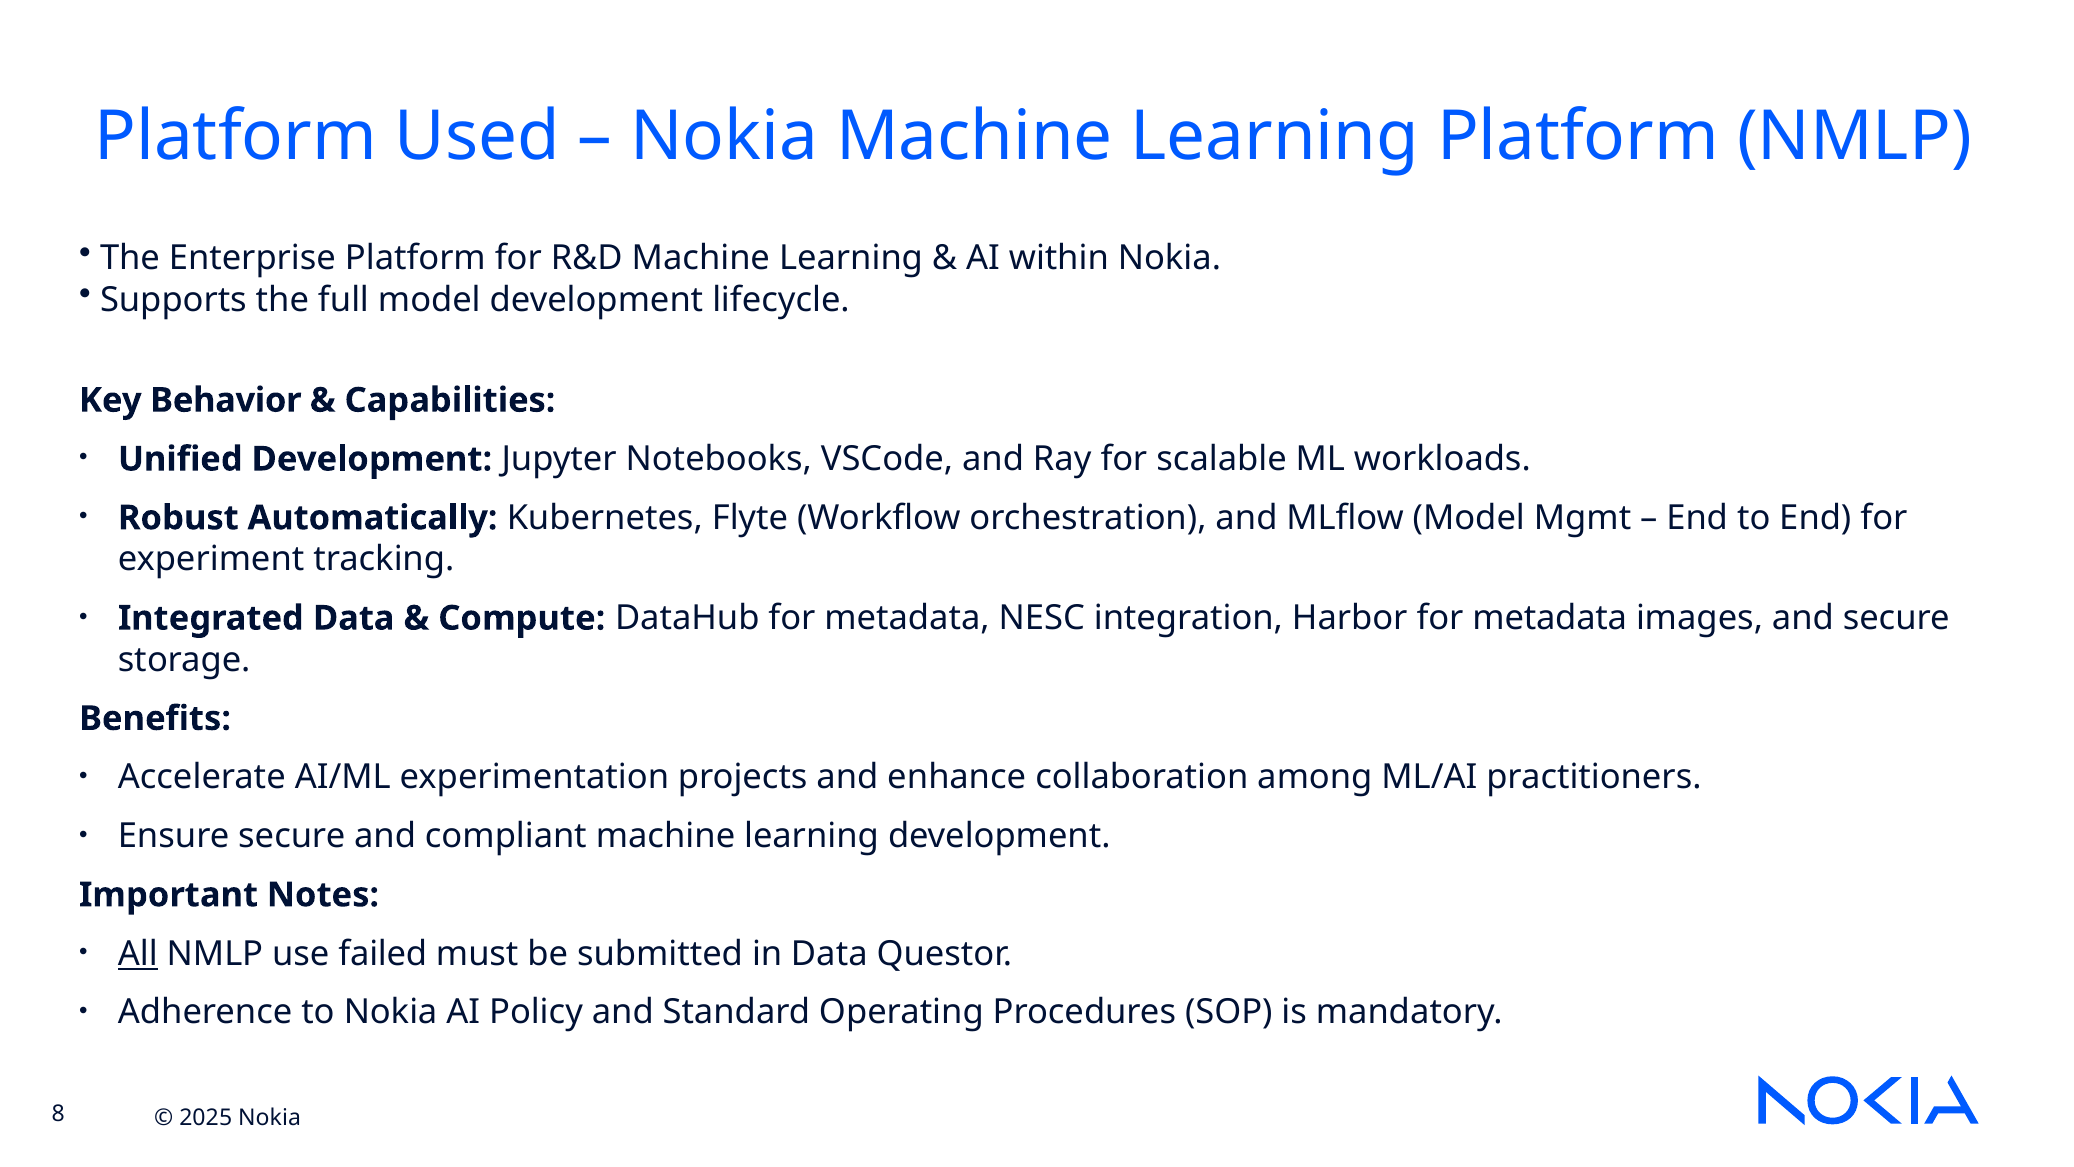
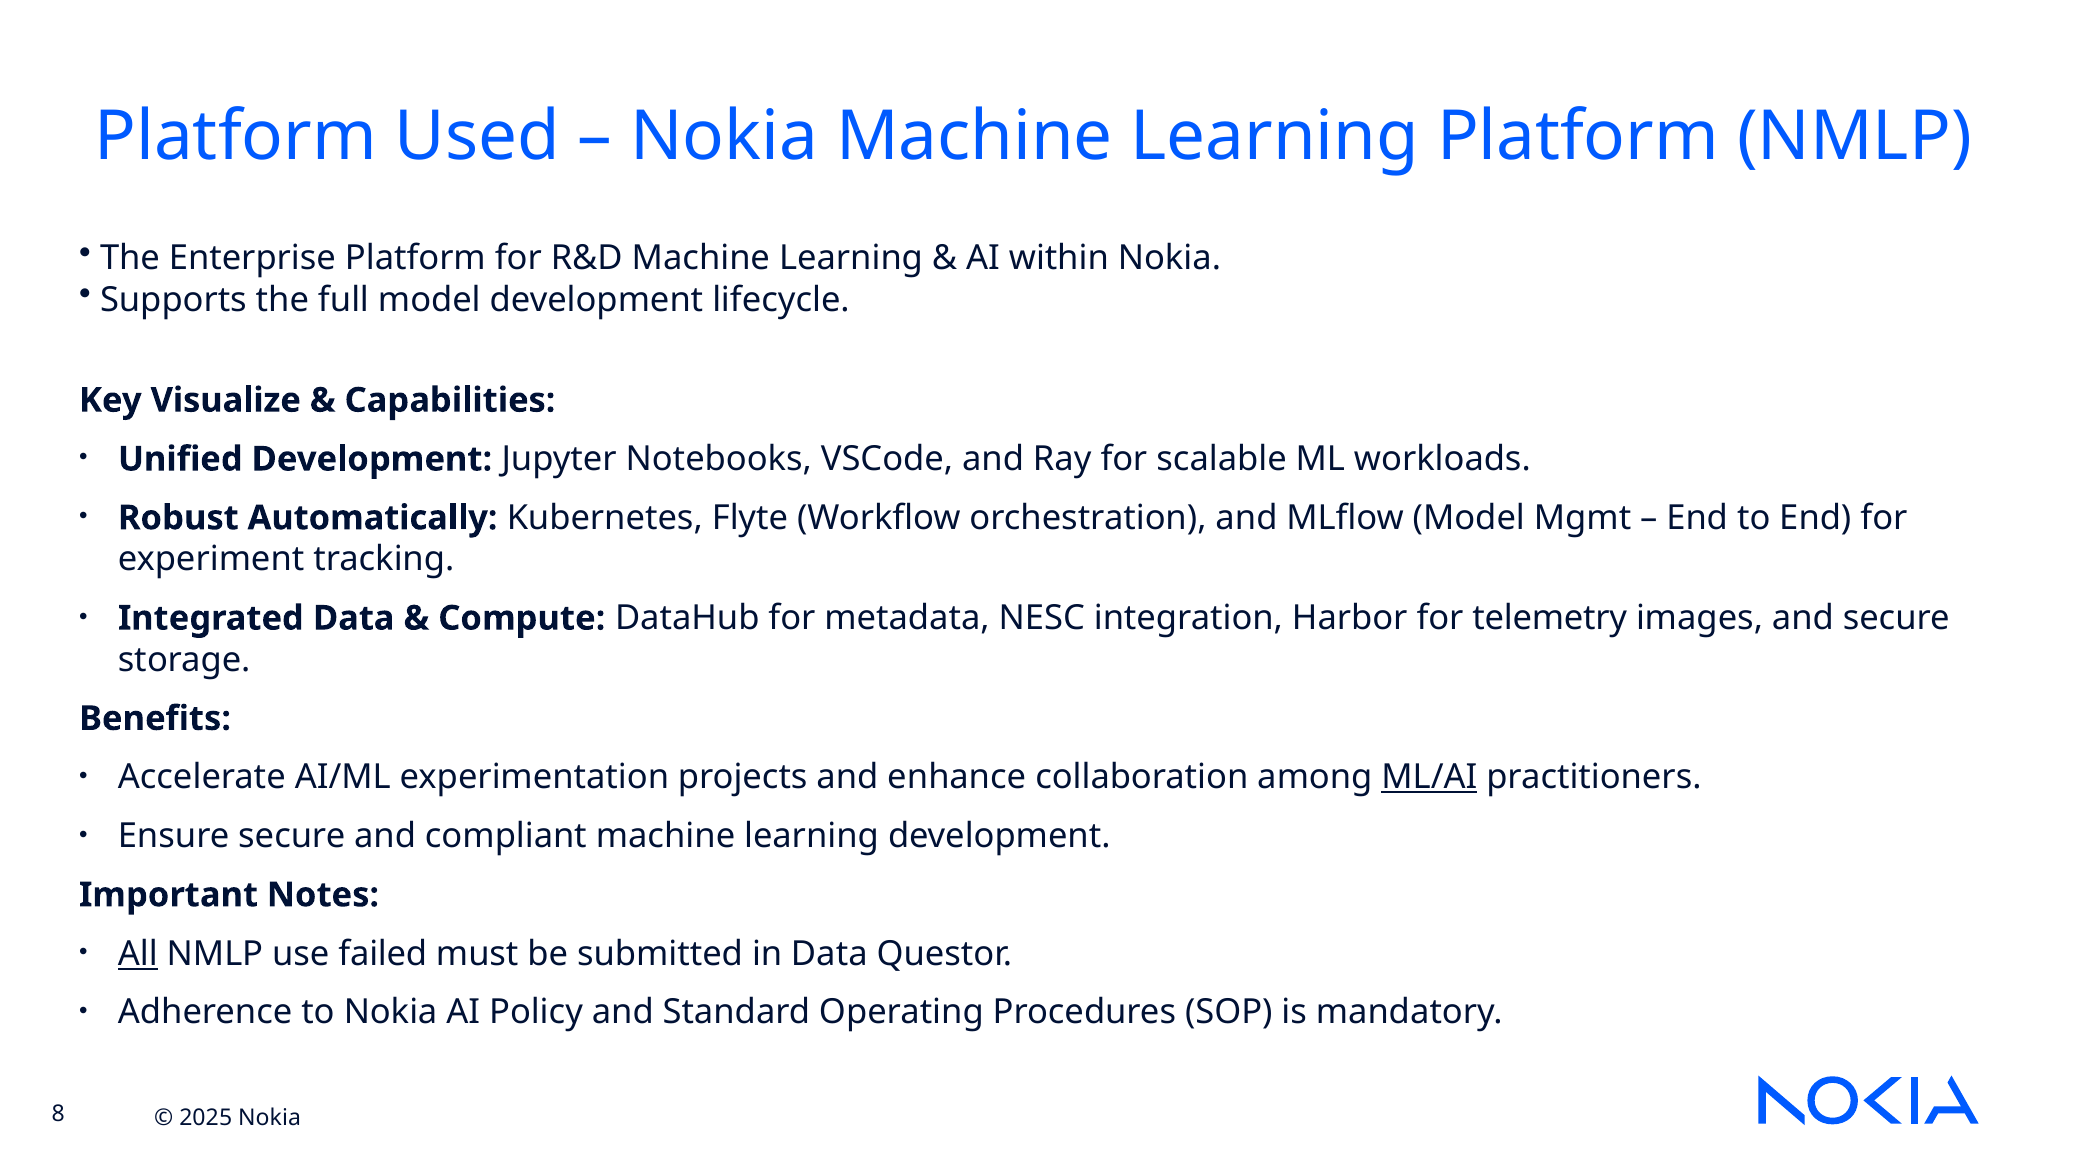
Behavior: Behavior -> Visualize (226, 400)
Harbor for metadata: metadata -> telemetry (1550, 618)
ML/AI underline: none -> present (1429, 777)
